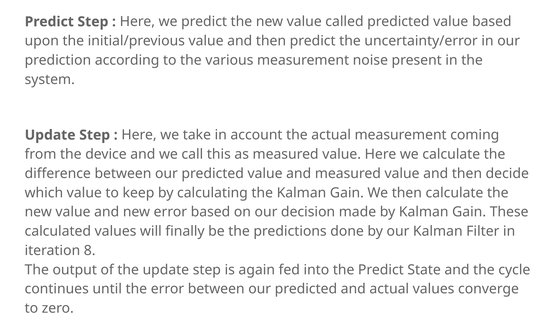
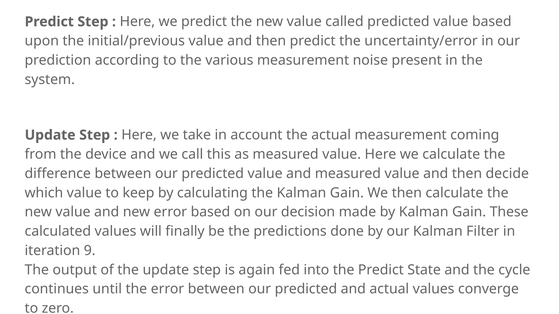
8: 8 -> 9 (90, 251)
